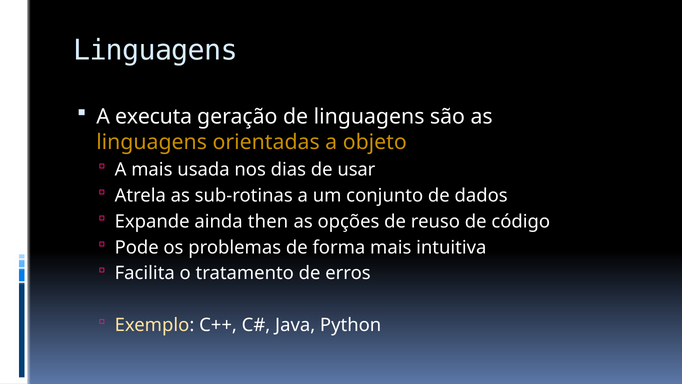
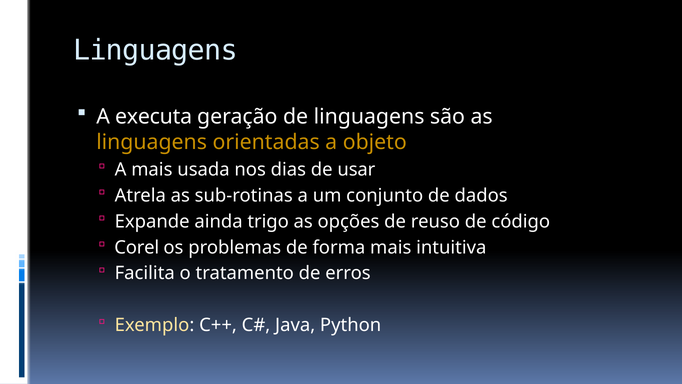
then: then -> trigo (268, 221)
Pode: Pode -> Corel (137, 247)
